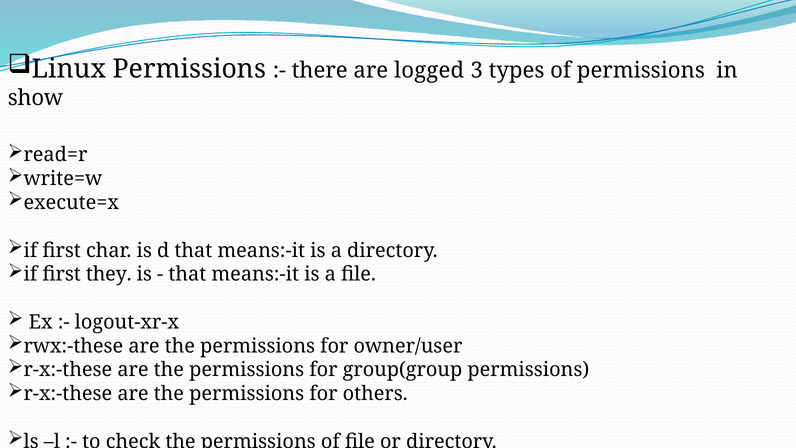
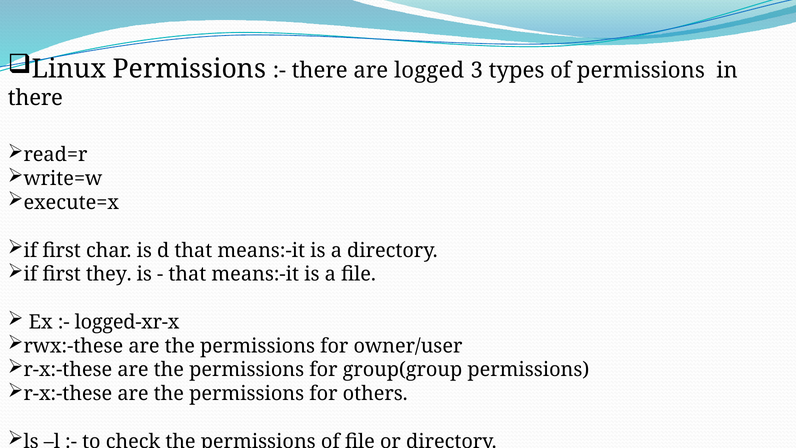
show: show -> there (35, 98)
logout-xr-x: logout-xr-x -> logged-xr-x (127, 322)
